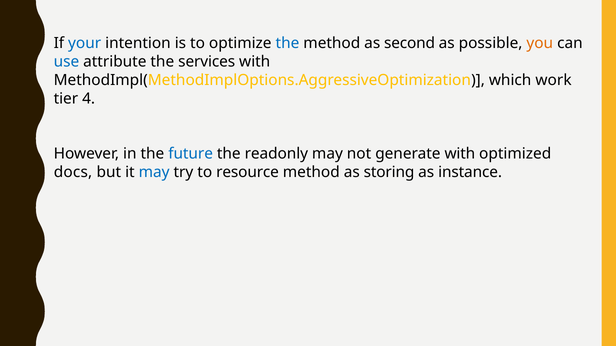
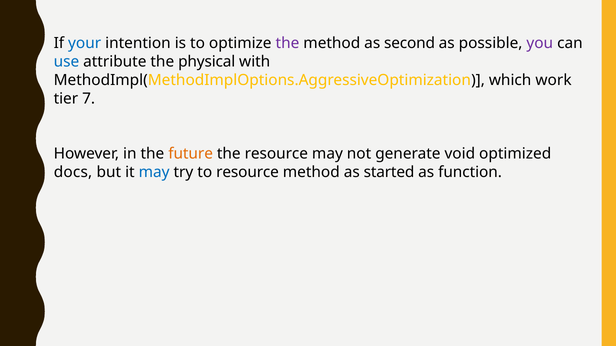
the colour: blue -> purple (287, 43)
you colour: orange -> purple (540, 43)
services: services -> physical (207, 62)
4: 4 -> 7 (89, 99)
future colour: blue -> orange (191, 154)
the readonly: readonly -> resource (276, 154)
generate with: with -> void (460, 154)
storing: storing -> started (389, 173)
instance: instance -> function (470, 173)
